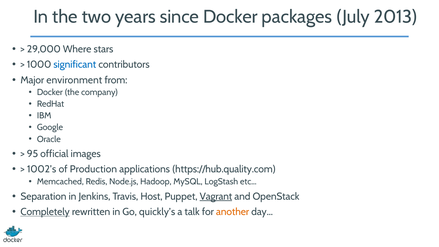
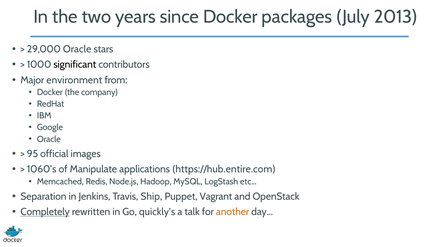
29,000 Where: Where -> Oracle (77, 49)
significant colour: blue -> black (75, 65)
1002’s: 1002’s -> 1060’s (42, 169)
Production: Production -> Manipulate (93, 169)
https://hub.quality.com: https://hub.quality.com -> https://hub.entire.com (224, 169)
Host: Host -> Ship (151, 196)
Vagrant underline: present -> none (216, 196)
